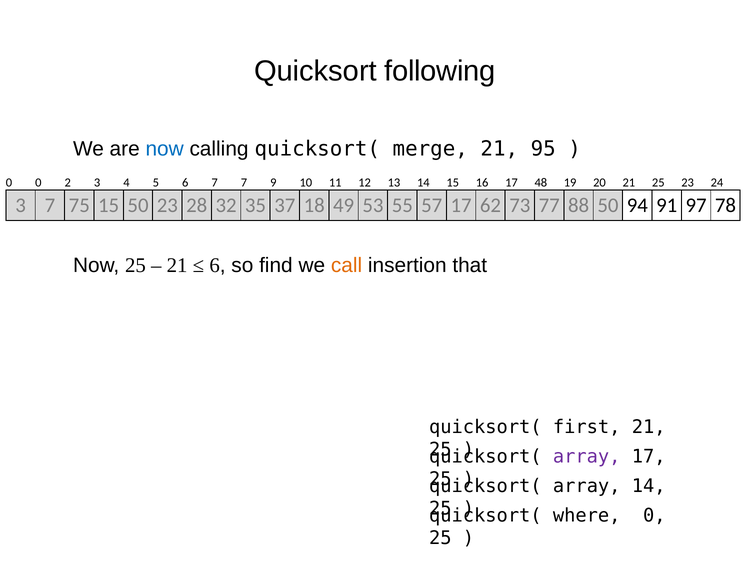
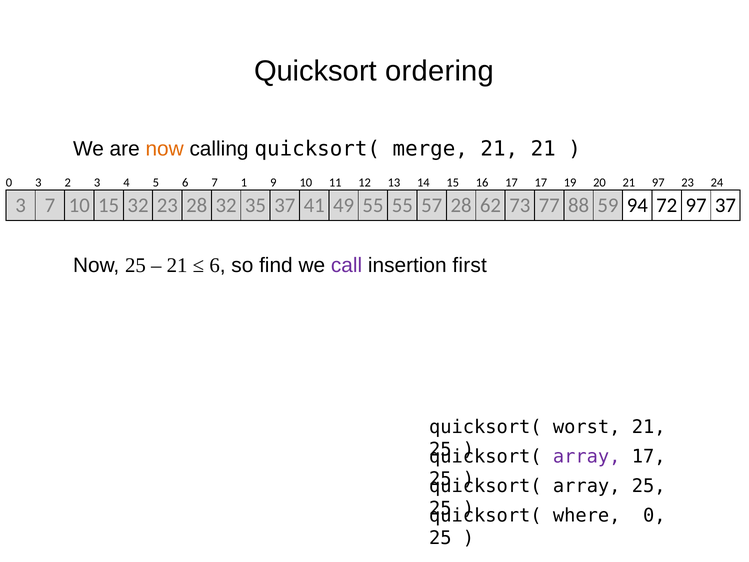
following: following -> ordering (440, 71)
now colour: blue -> orange (165, 149)
21 95: 95 -> 21 (543, 149)
0 0: 0 -> 3 (38, 182)
7 7: 7 -> 1 (244, 182)
17 48: 48 -> 17 (541, 182)
20 21 25: 25 -> 97 (658, 182)
7 75: 75 -> 10 (79, 205)
15 50: 50 -> 32 (138, 205)
18: 18 -> 41 (314, 205)
49 53: 53 -> 55 (373, 205)
57 17: 17 -> 28 (461, 205)
88 50: 50 -> 59 (608, 205)
91: 91 -> 72 (667, 205)
97 78: 78 -> 37 (725, 205)
call colour: orange -> purple (347, 265)
that: that -> first (470, 265)
first: first -> worst (587, 427)
array 14: 14 -> 25 (649, 486)
